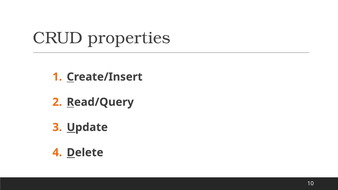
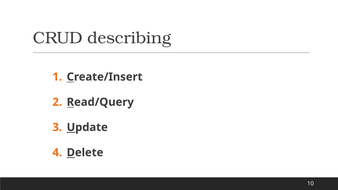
properties: properties -> describing (129, 38)
